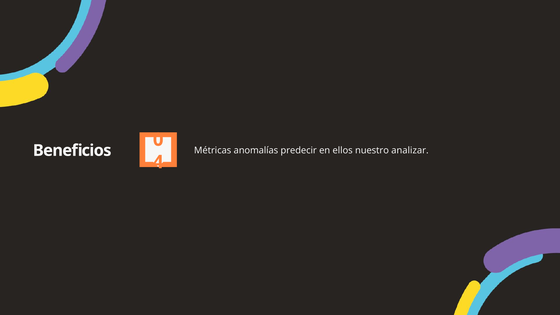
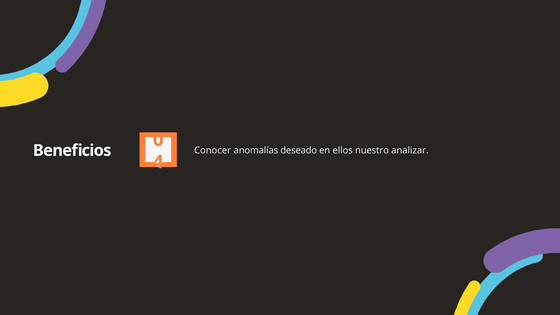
Métricas: Métricas -> Conocer (213, 150)
predecir: predecir -> deseado (299, 150)
